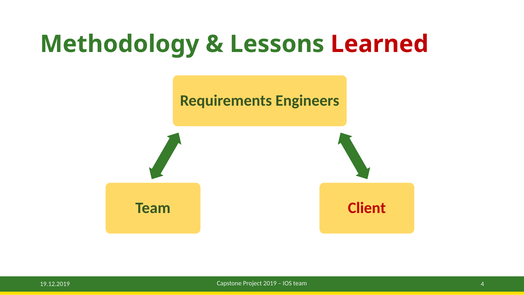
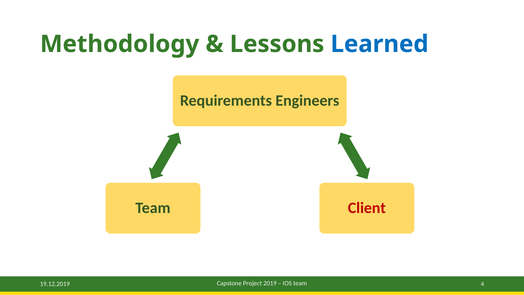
Learned colour: red -> blue (380, 44)
